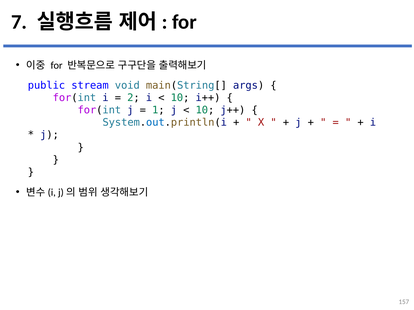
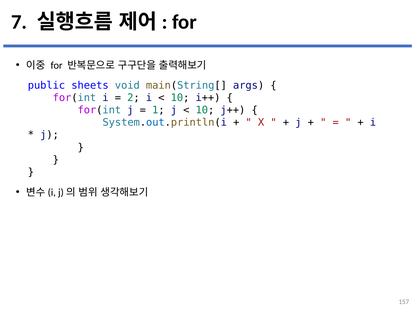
stream: stream -> sheets (90, 85)
